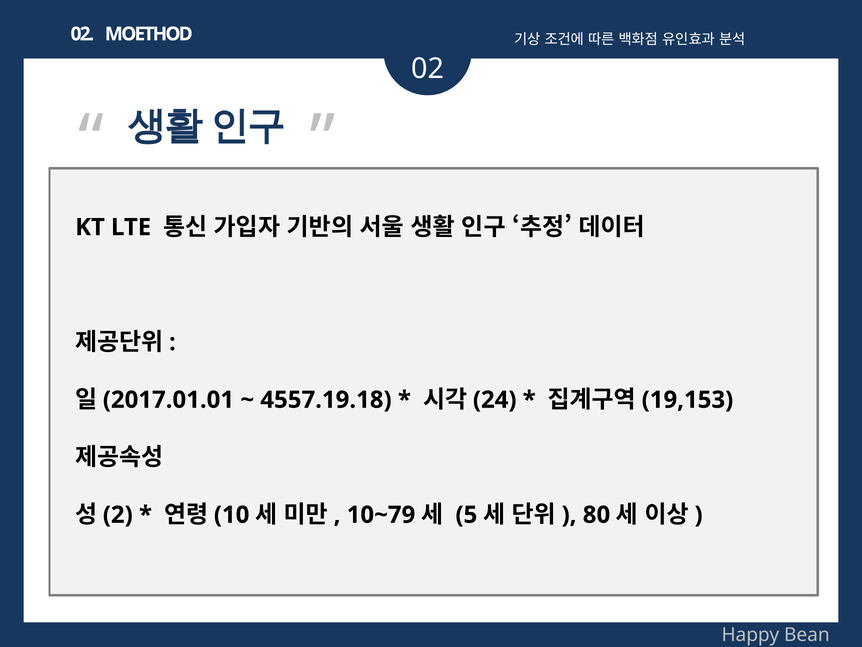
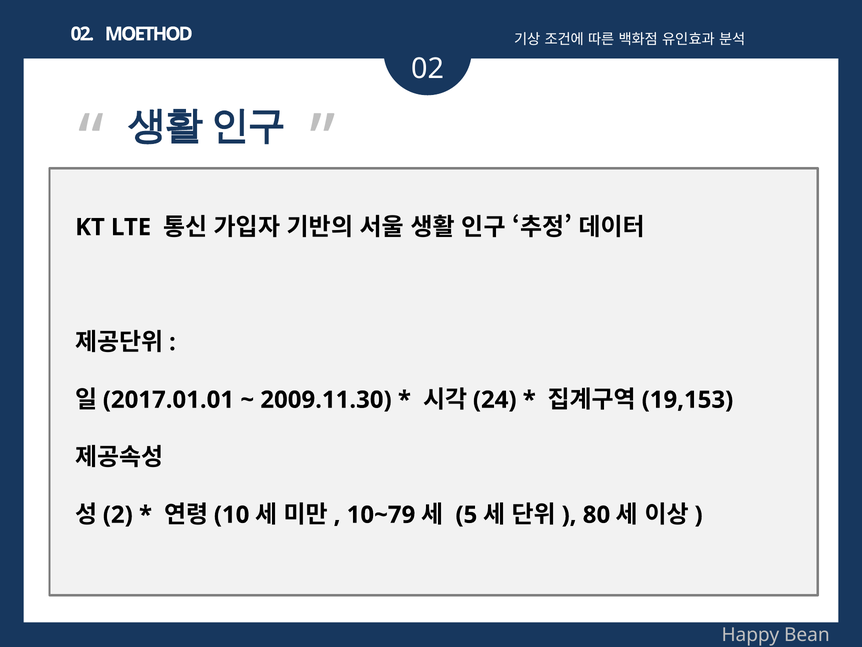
4557.19.18: 4557.19.18 -> 2009.11.30 (326, 400)
